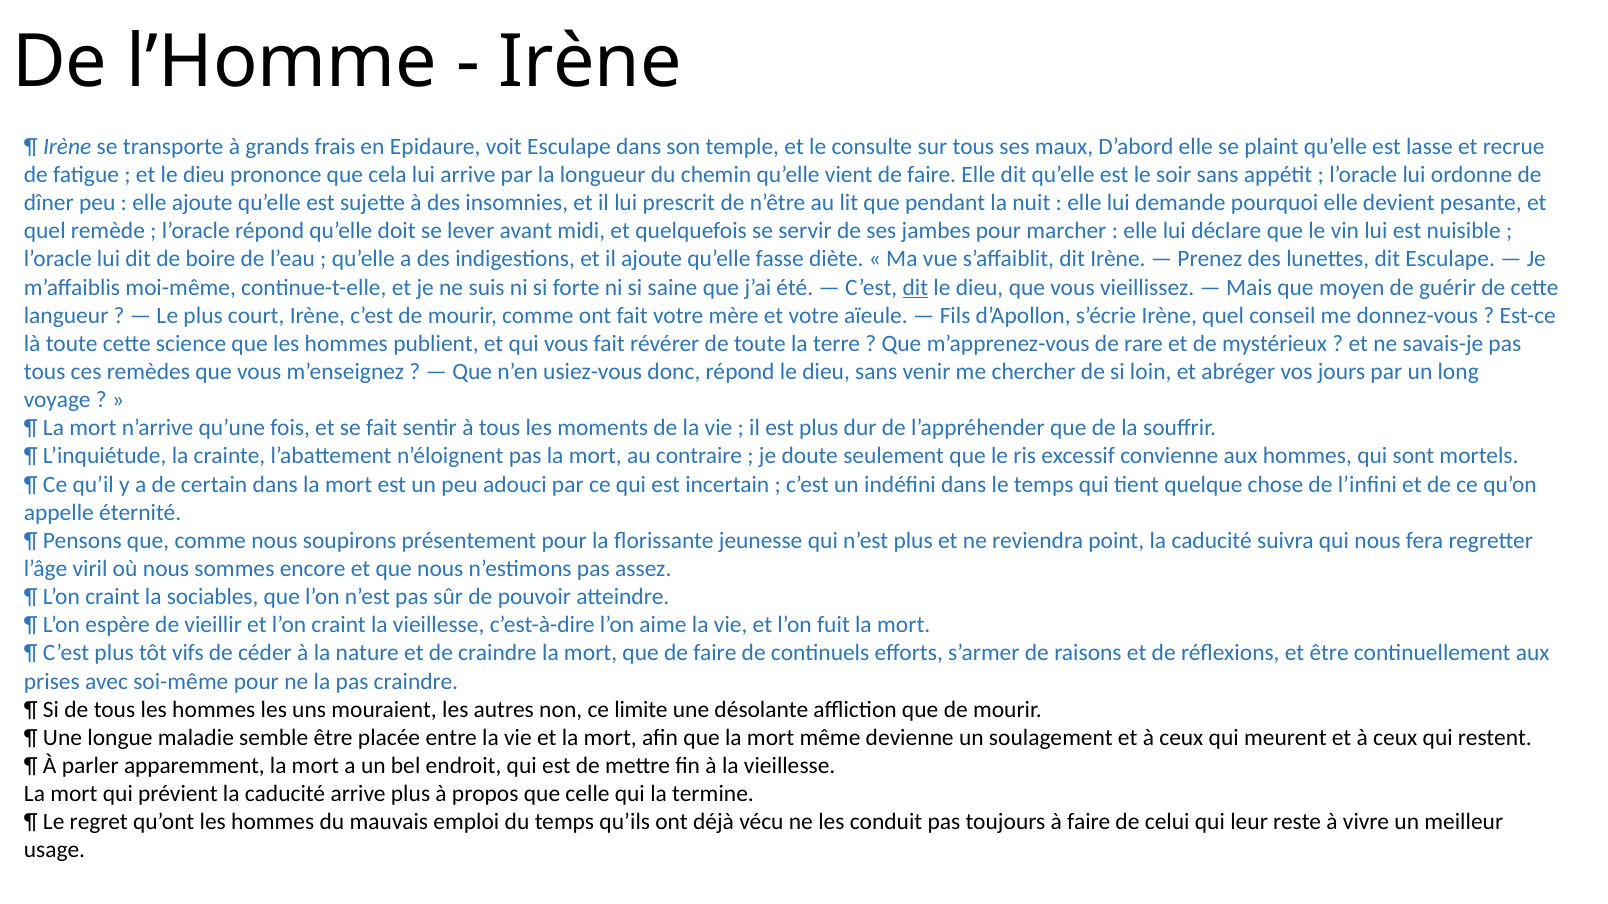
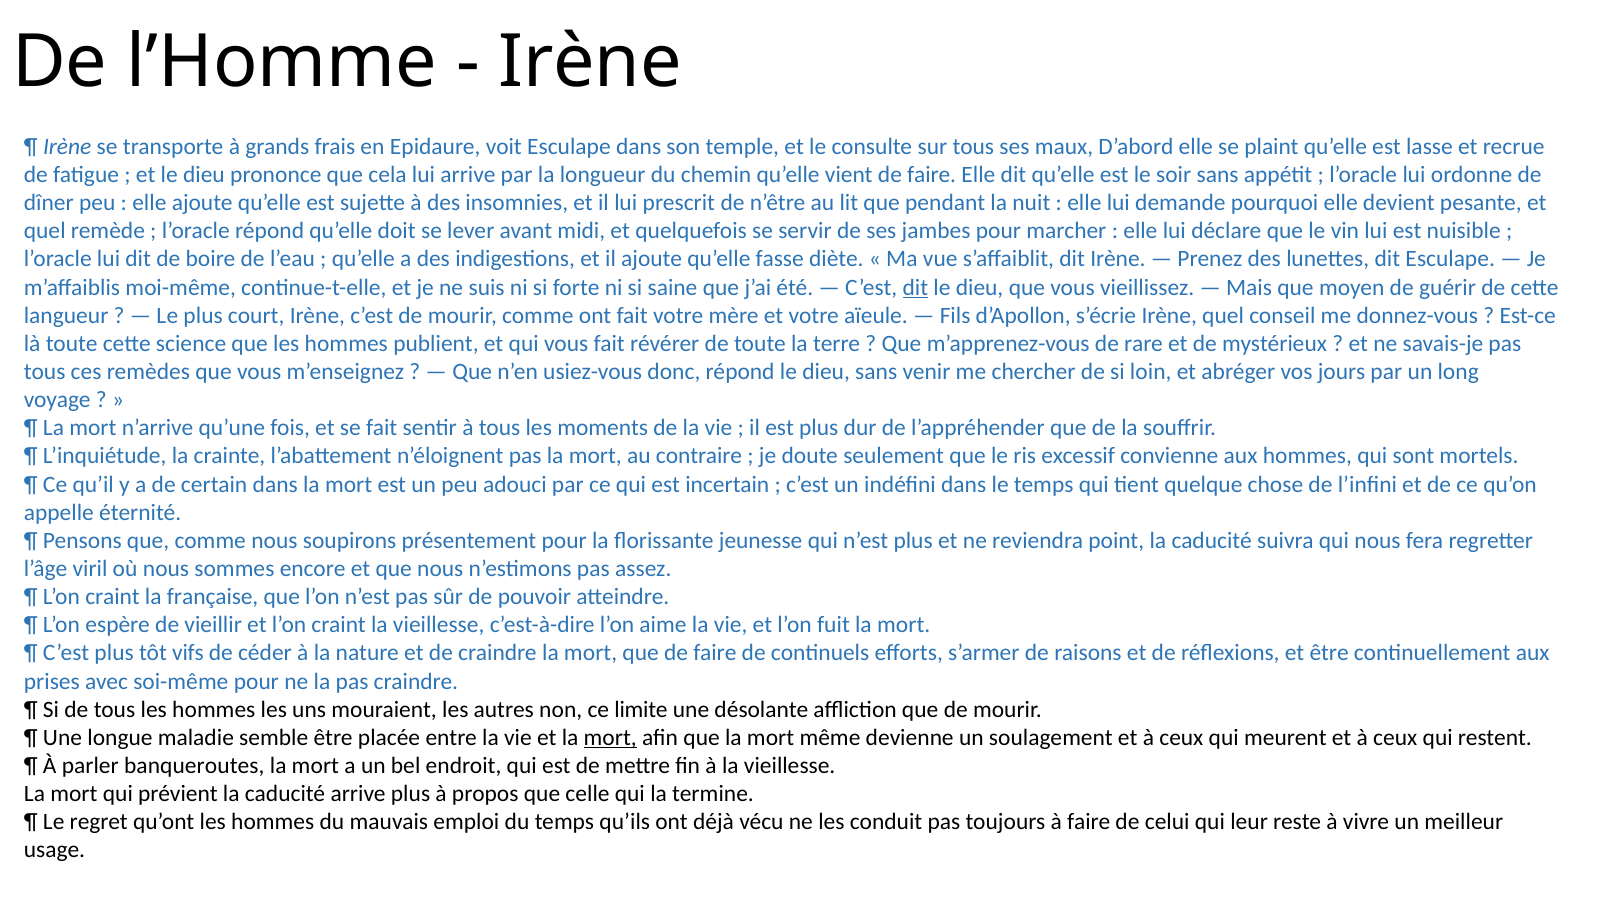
sociables: sociables -> française (213, 597)
mort underline: none -> present (610, 738)
apparemment: apparemment -> banqueroutes (194, 766)
